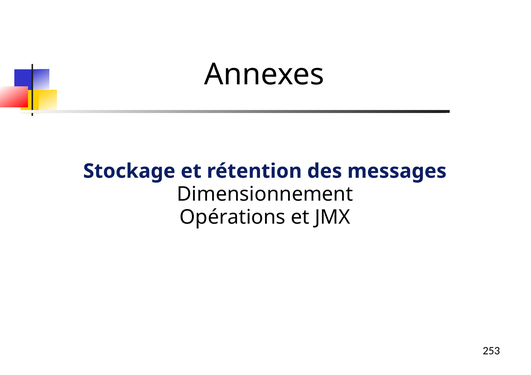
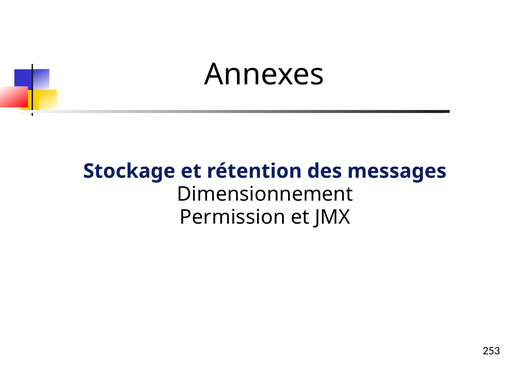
Opérations: Opérations -> Permission (233, 217)
